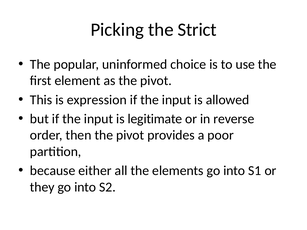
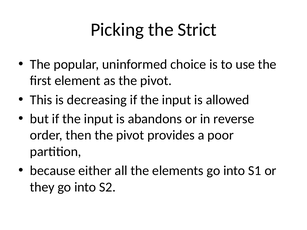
expression: expression -> decreasing (97, 100)
legitimate: legitimate -> abandons (155, 119)
